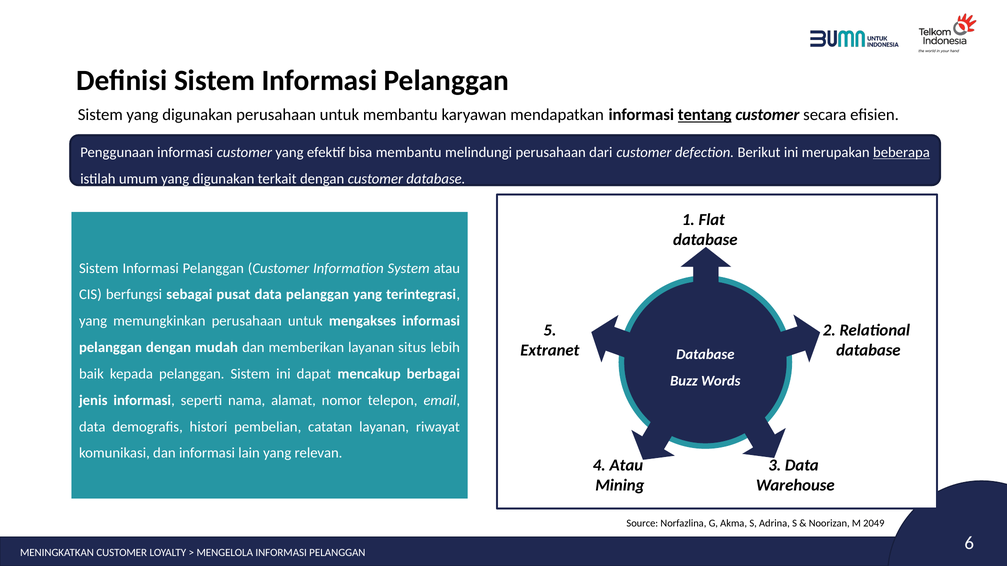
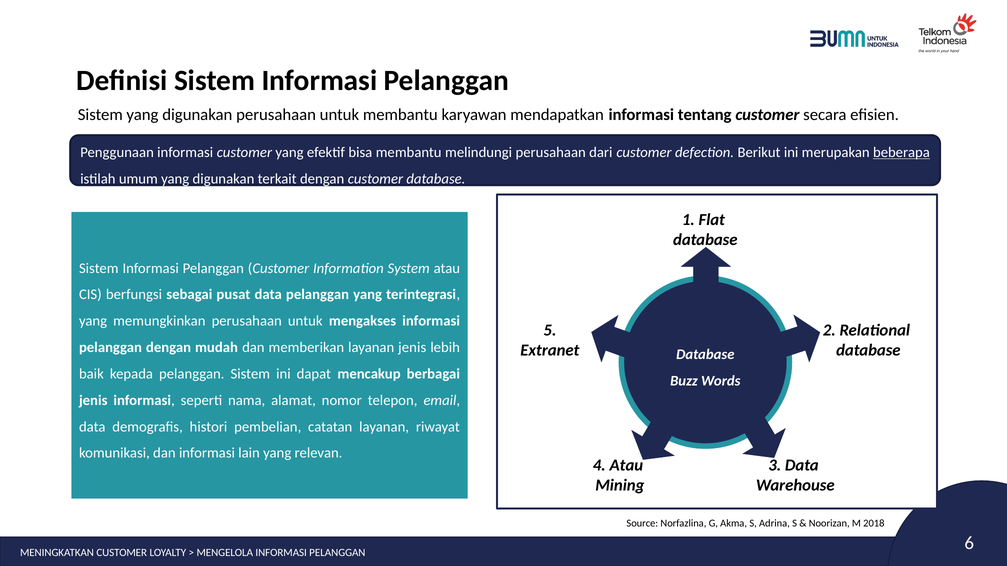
tentang underline: present -> none (705, 115)
layanan situs: situs -> jenis (412, 348)
2049: 2049 -> 2018 (874, 524)
